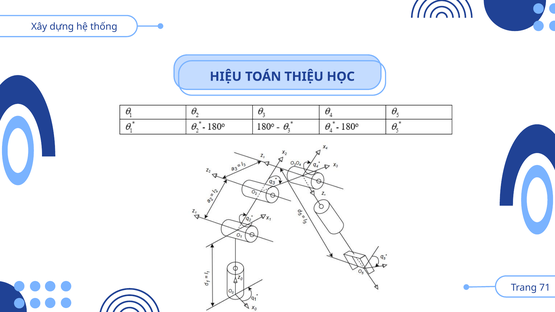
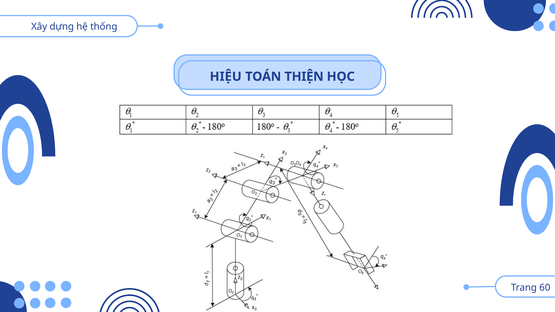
THIỆU: THIỆU -> THIỆN (304, 77)
71: 71 -> 60 (545, 288)
